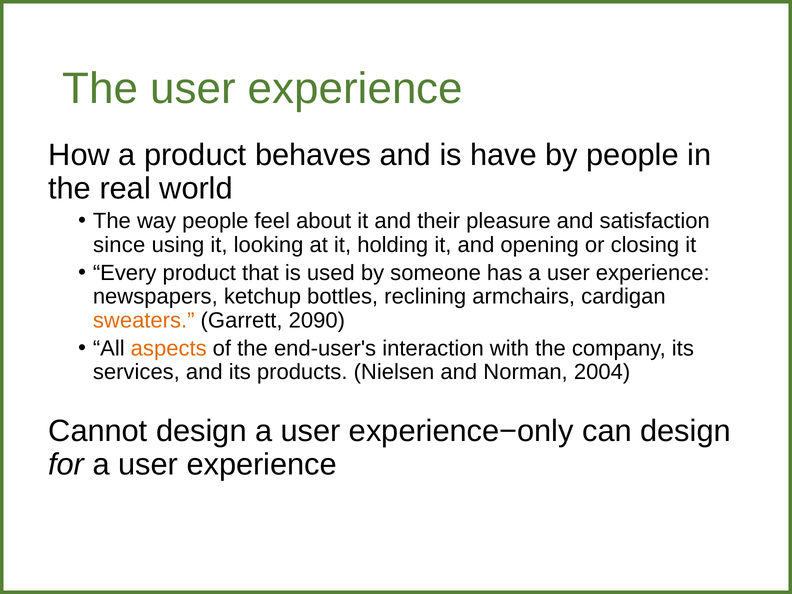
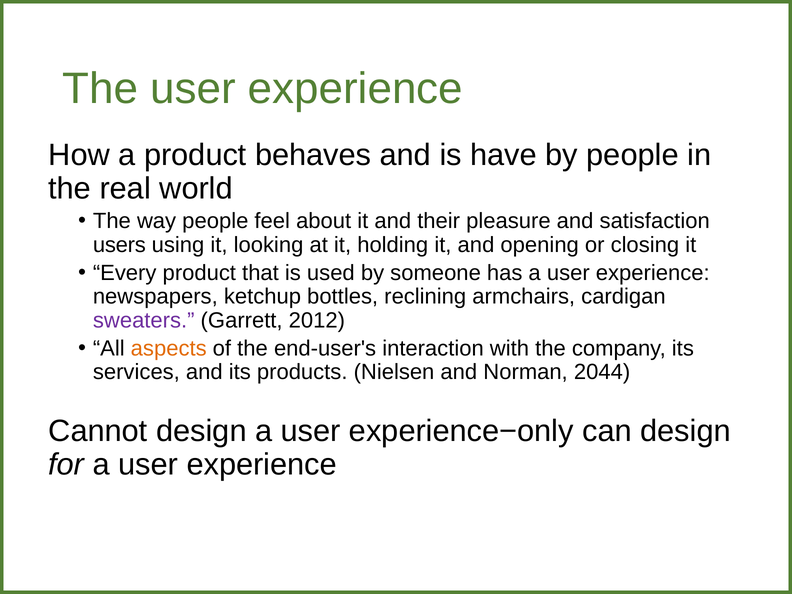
since: since -> users (119, 245)
sweaters colour: orange -> purple (144, 320)
2090: 2090 -> 2012 (317, 320)
2004: 2004 -> 2044 (602, 372)
